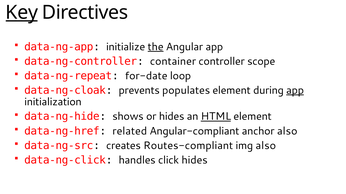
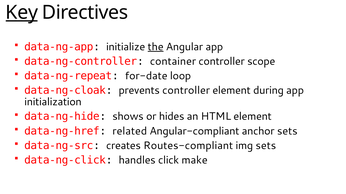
prevents populates: populates -> controller (186, 91)
app underline: present -> none (295, 91)
HTML underline: present -> none (216, 117)
anchor also: also -> sets (287, 131)
img also: also -> sets (266, 146)
click hides: hides -> make (195, 161)
